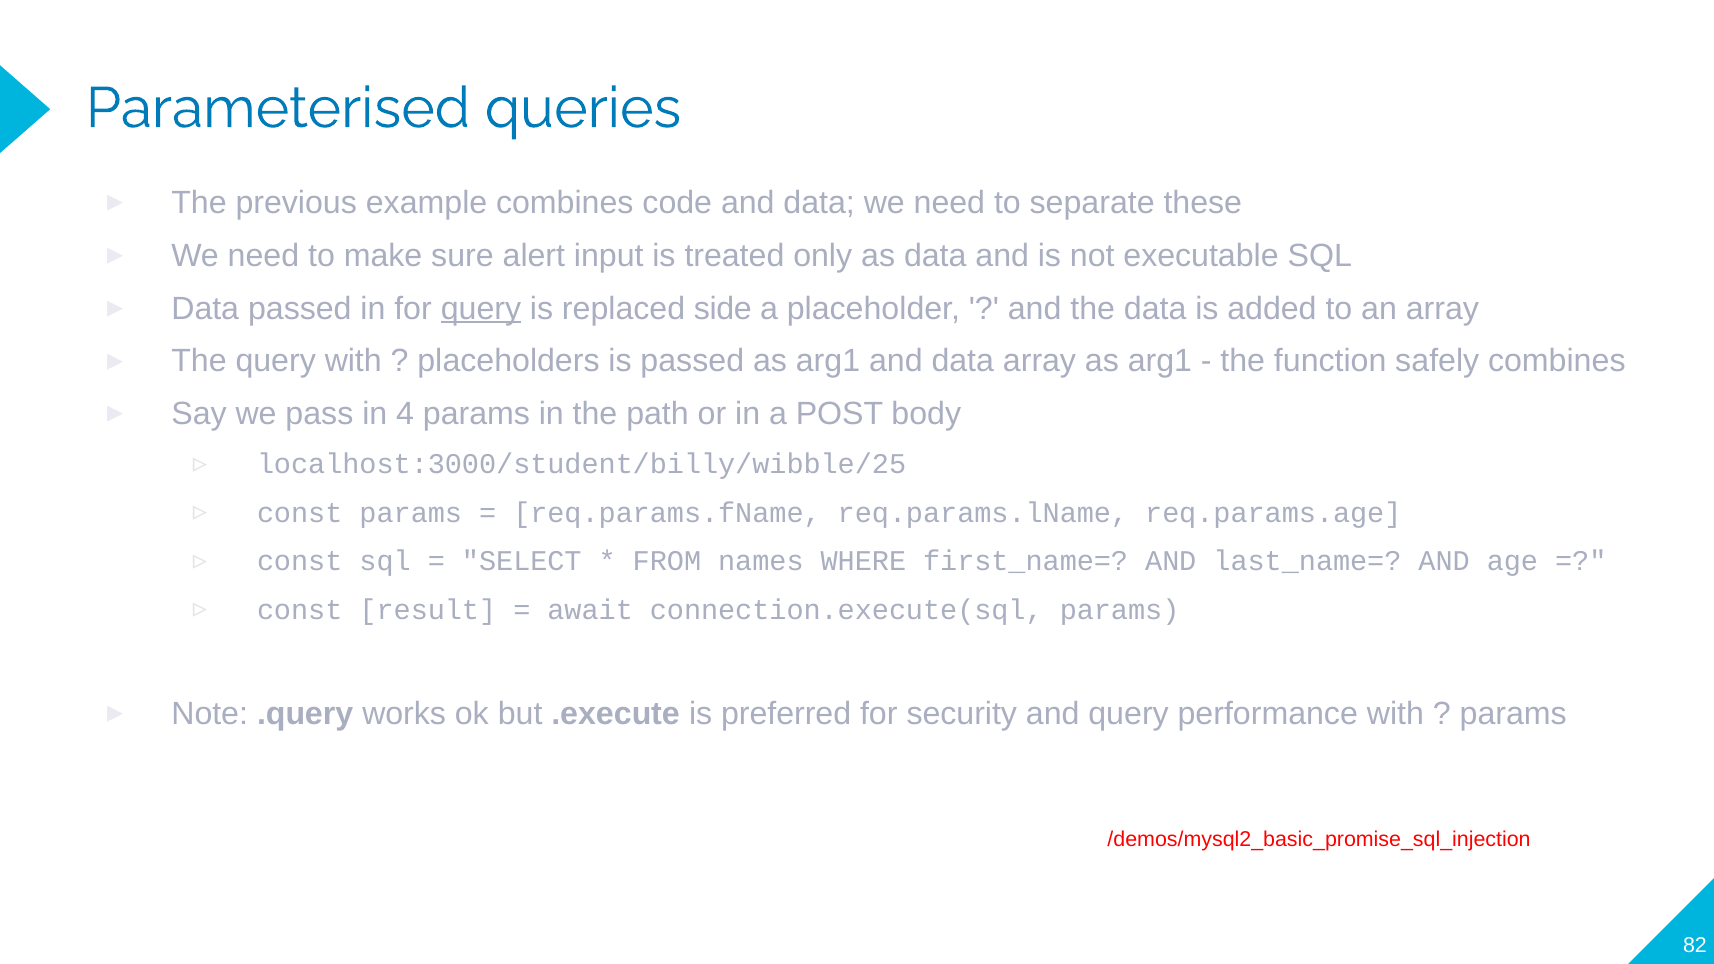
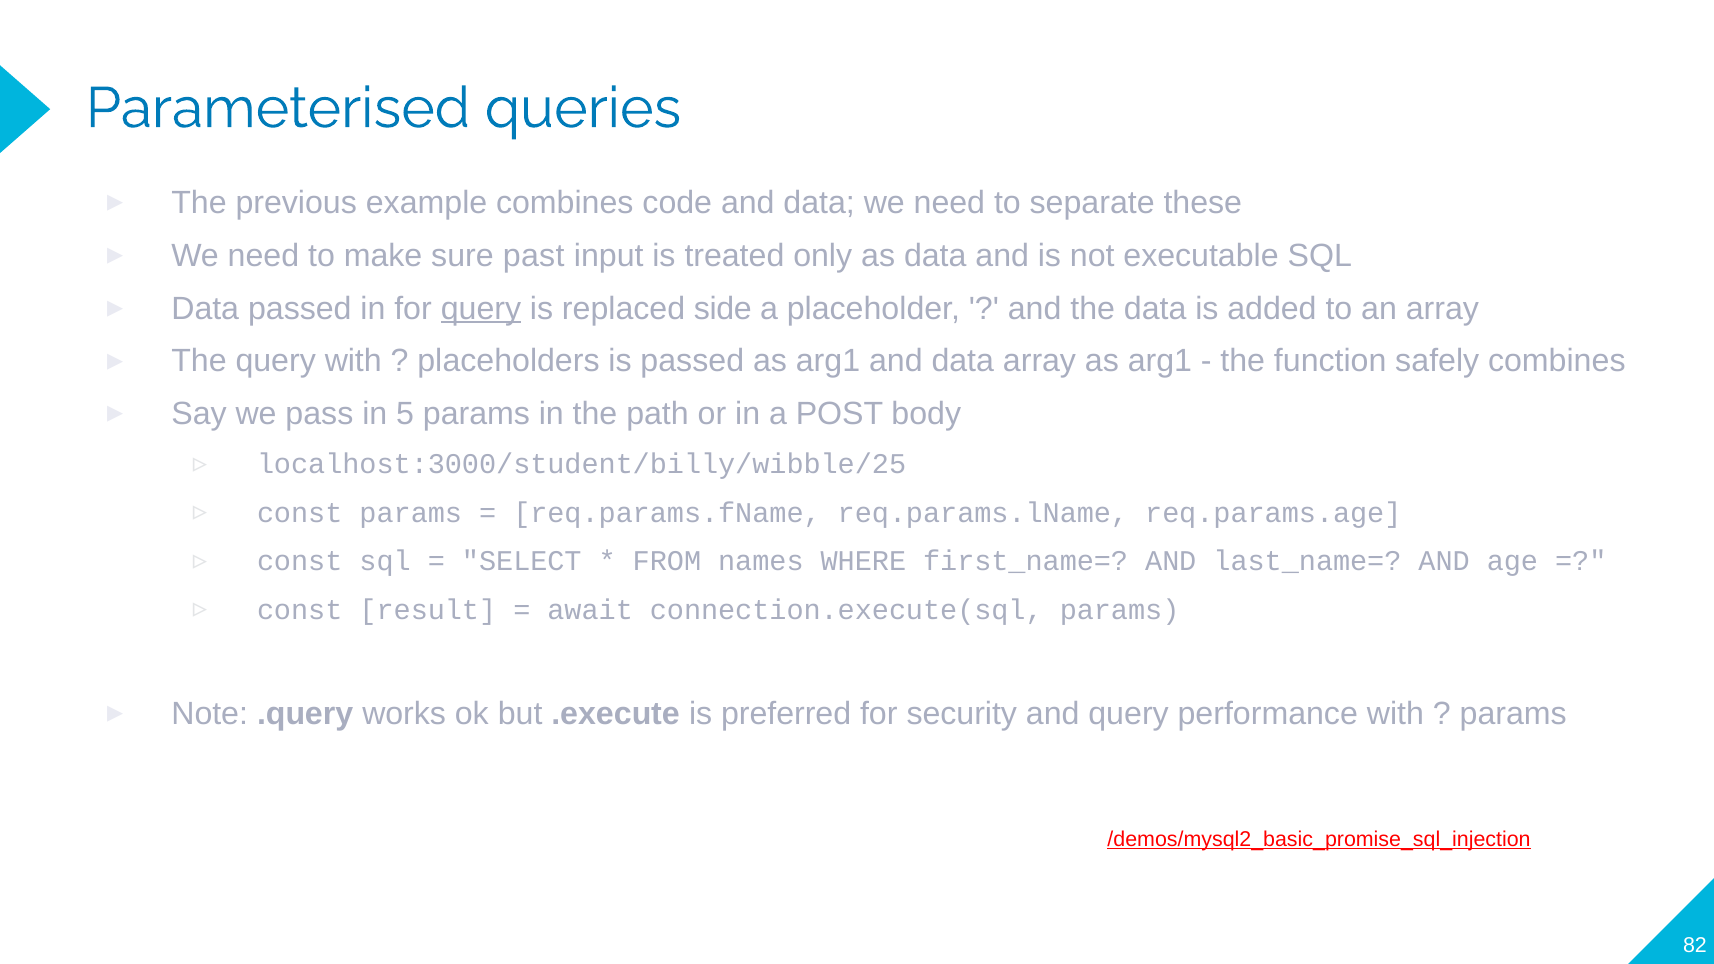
alert: alert -> past (534, 256)
4: 4 -> 5 (405, 414)
/demos/mysql2_basic_promise_sql_injection underline: none -> present (1319, 840)
